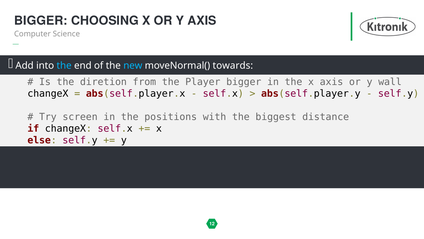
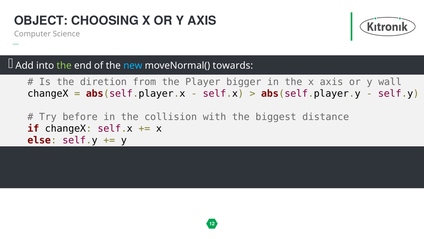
BIGGER: BIGGER -> OBJECT (41, 21)
the colour: light blue -> light green (64, 65)
screen: screen -> before (80, 117)
positions: positions -> collision (171, 117)
